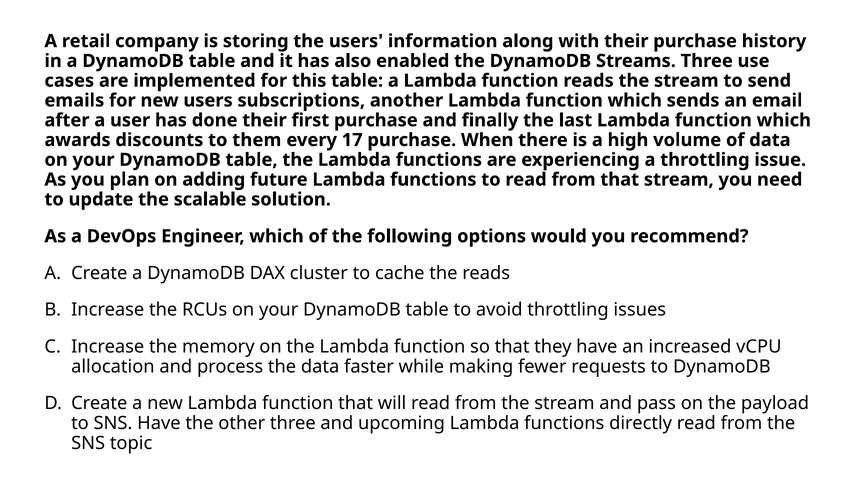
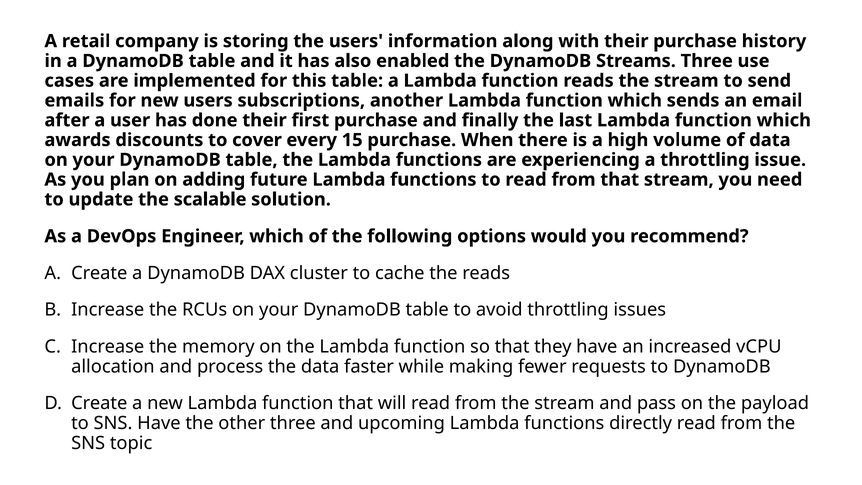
them: them -> cover (257, 140)
17: 17 -> 15 (352, 140)
